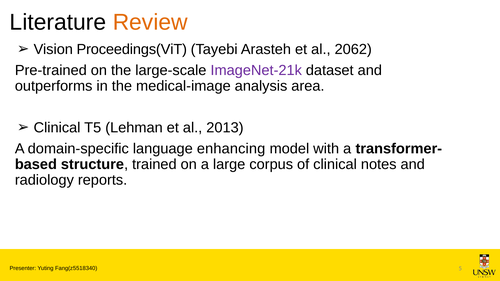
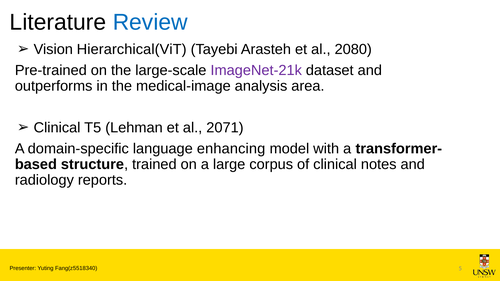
Review colour: orange -> blue (150, 22)
Proceedings(ViT: Proceedings(ViT -> Hierarchical(ViT (132, 49)
2062: 2062 -> 2080 (353, 49)
2013: 2013 -> 2071 (225, 128)
